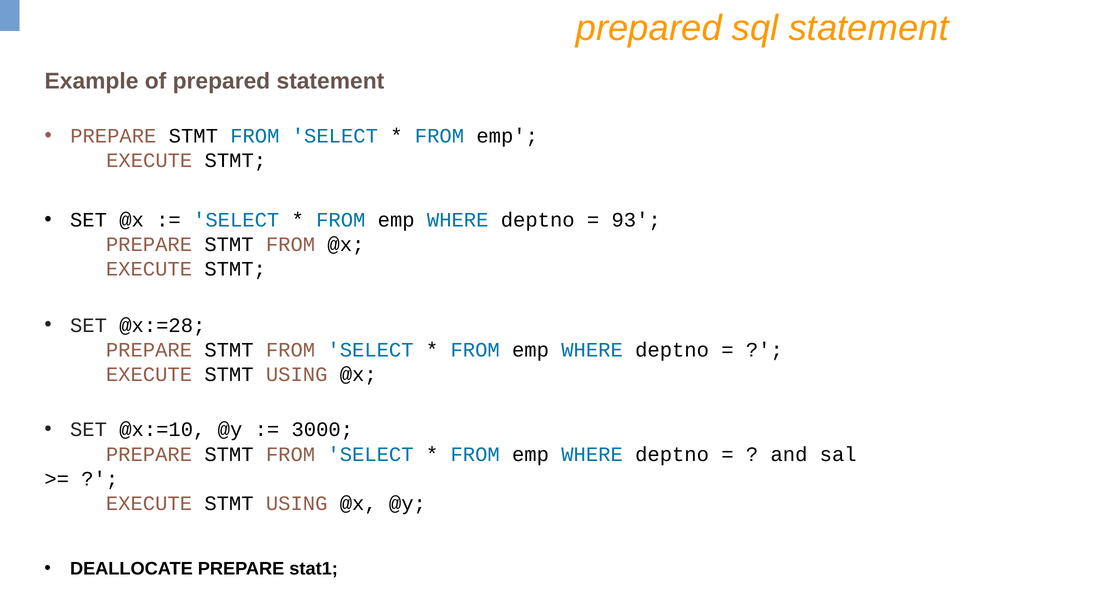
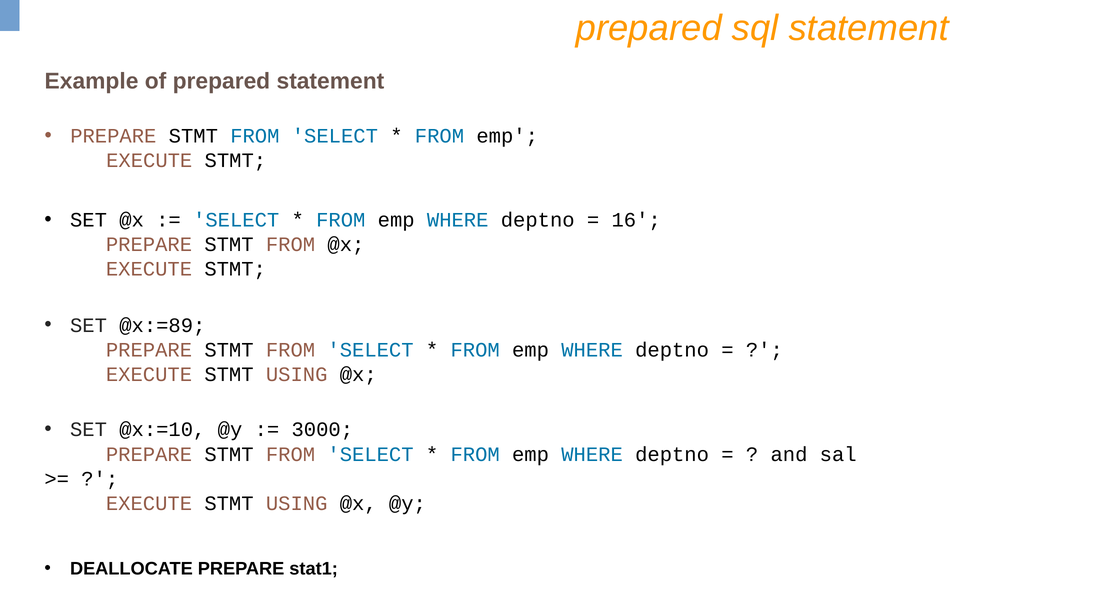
93: 93 -> 16 (636, 220)
@x:=28: @x:=28 -> @x:=89 (162, 325)
